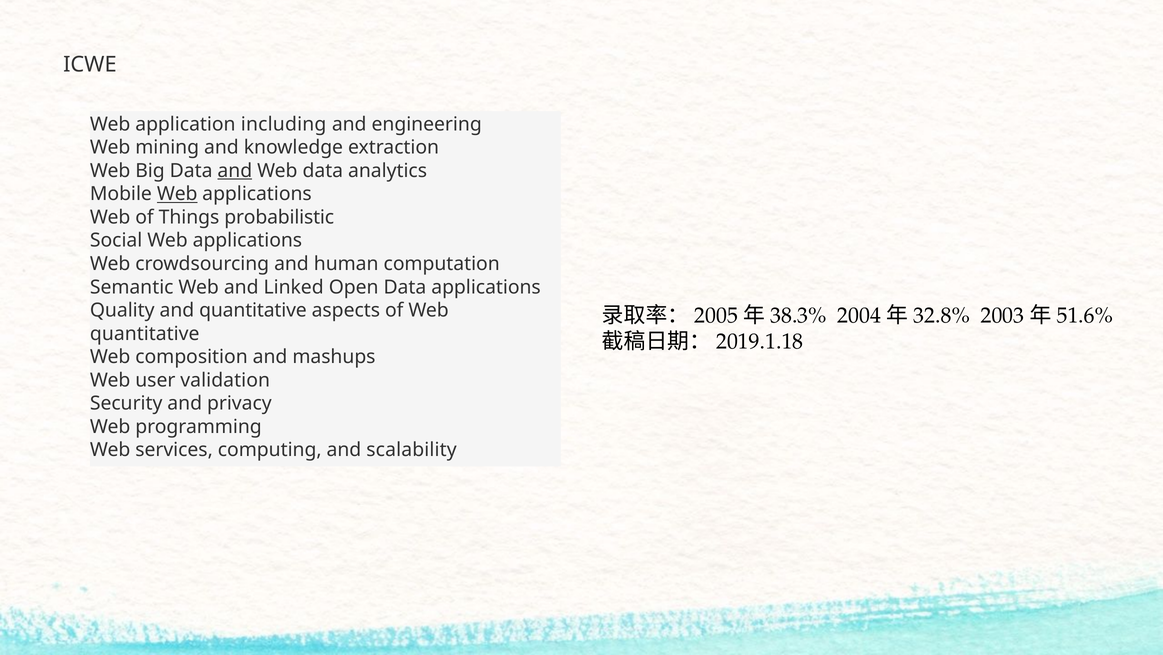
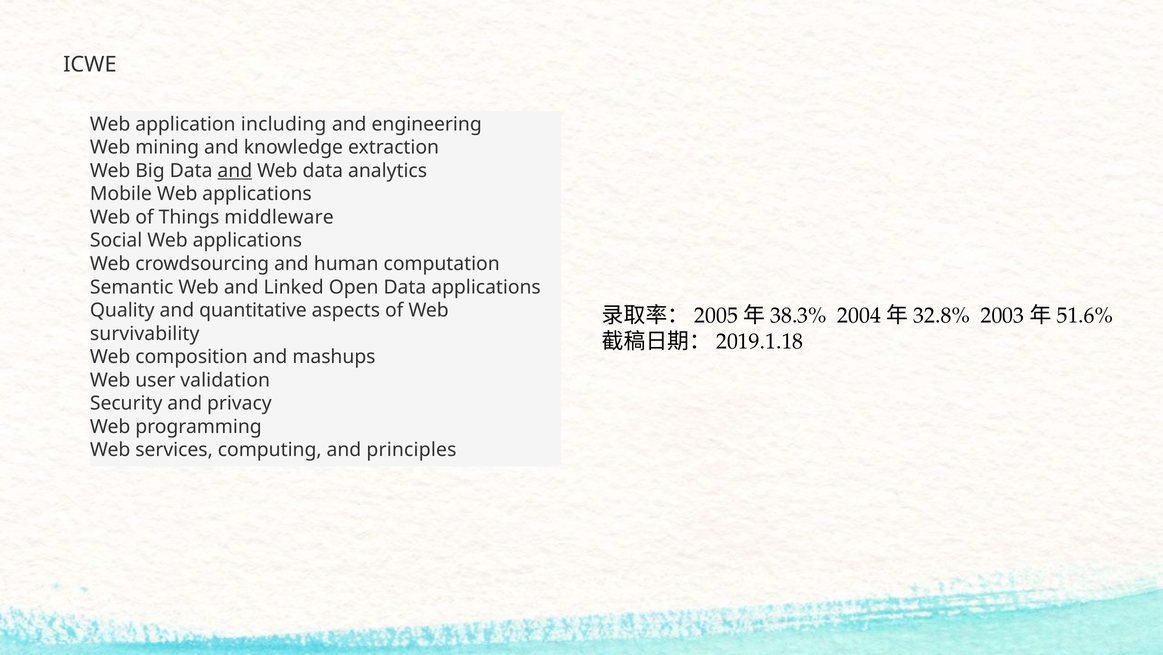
Web underline: present -> none (177, 194)
probabilistic: probabilistic -> middleware (279, 217)
quantitative: quantitative -> survivability (145, 333)
scalability: scalability -> principles (411, 450)
